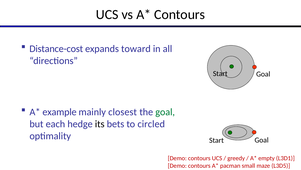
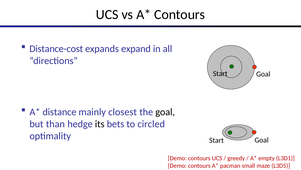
toward: toward -> expand (136, 48)
example: example -> distance (59, 111)
goal colour: green -> black (165, 111)
each: each -> than (55, 124)
